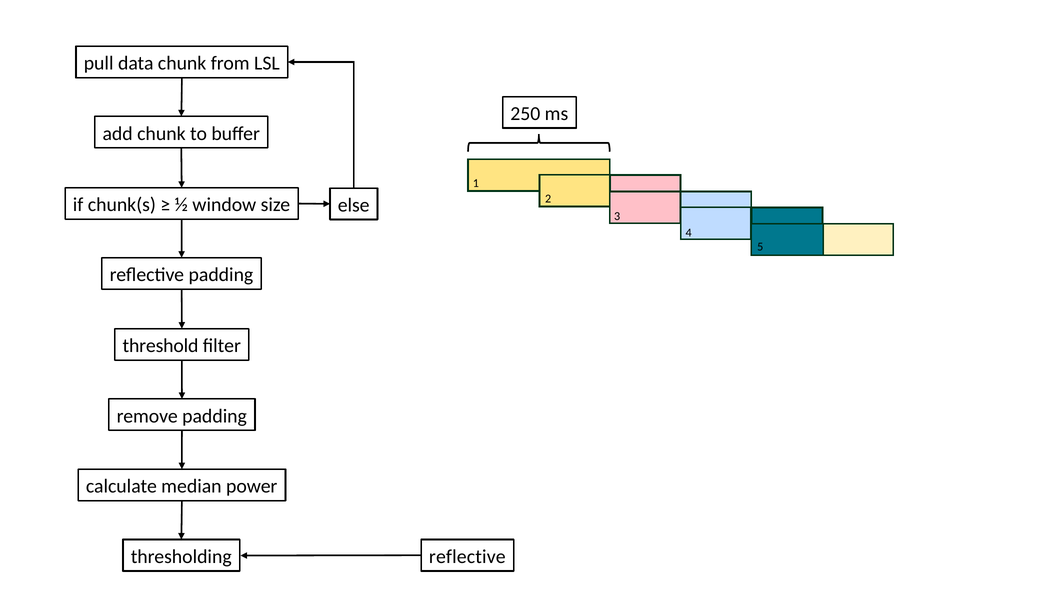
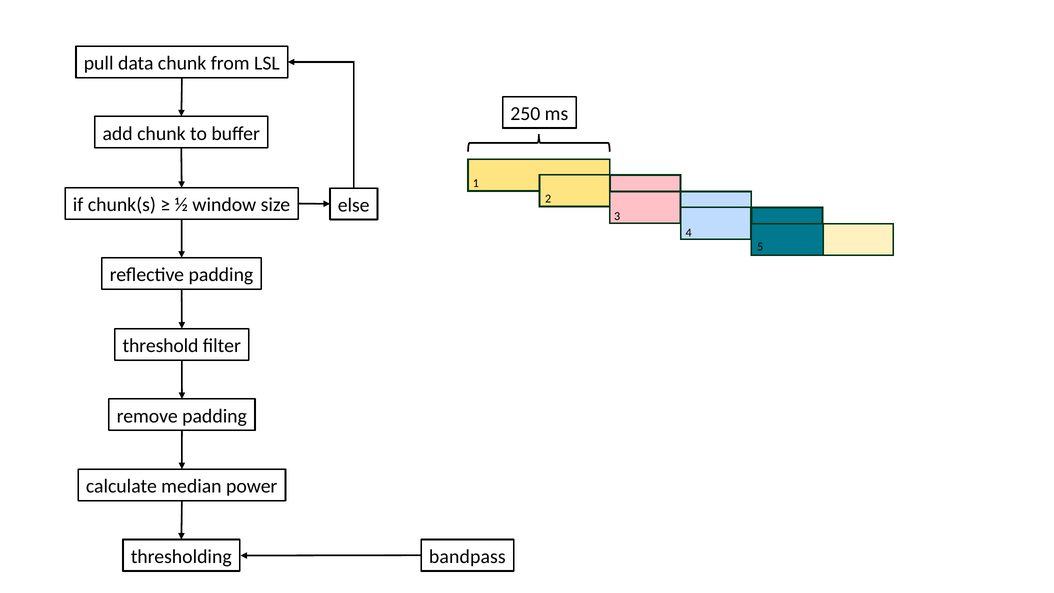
thresholding reflective: reflective -> bandpass (467, 557)
